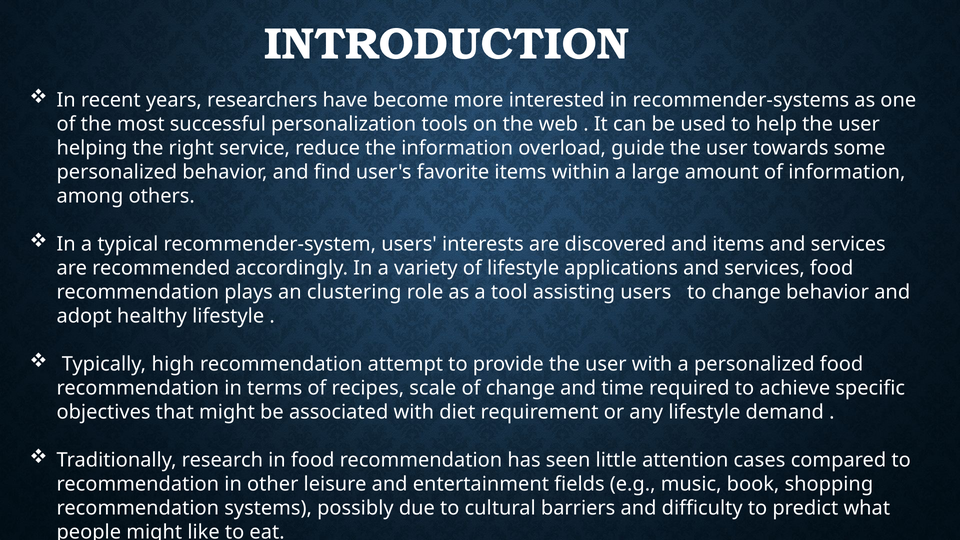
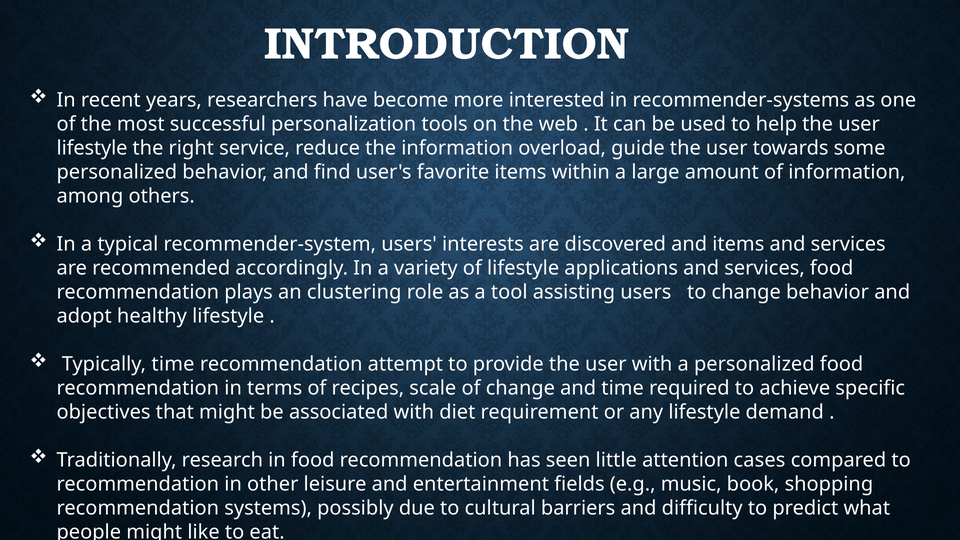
helping: helping -> lifestyle (92, 148)
Typically high: high -> time (173, 364)
